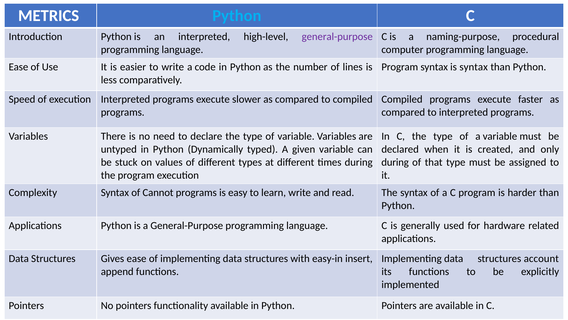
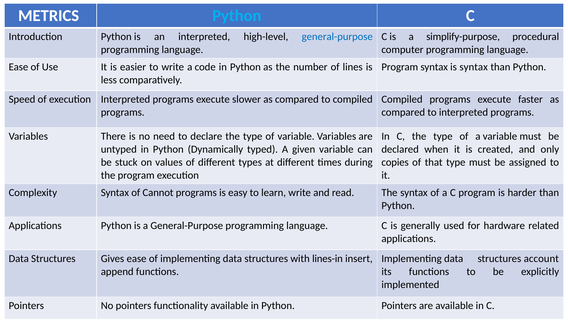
general-purpose colour: purple -> blue (337, 37)
naming-purpose: naming-purpose -> simplify-purpose (463, 37)
during: during -> copies (395, 162)
easy-in: easy-in -> lines-in (327, 258)
